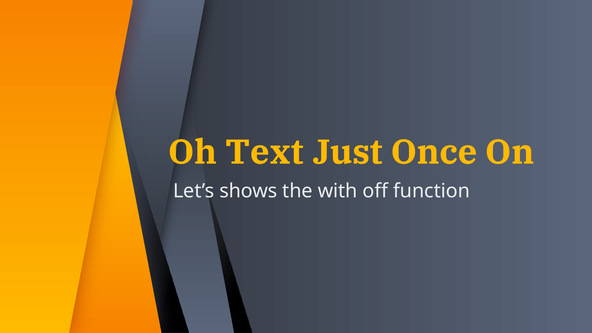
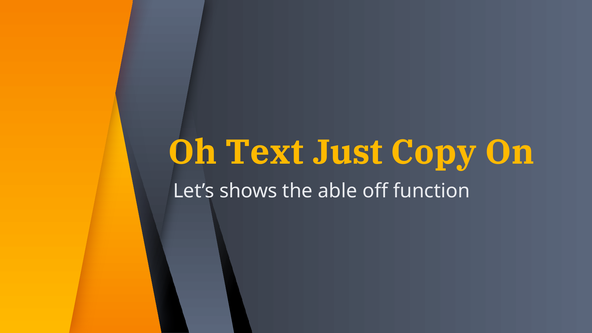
Once: Once -> Copy (434, 153)
with: with -> able (338, 191)
